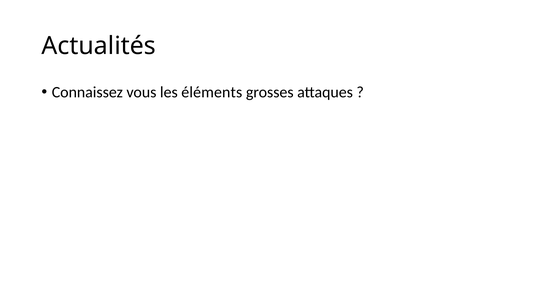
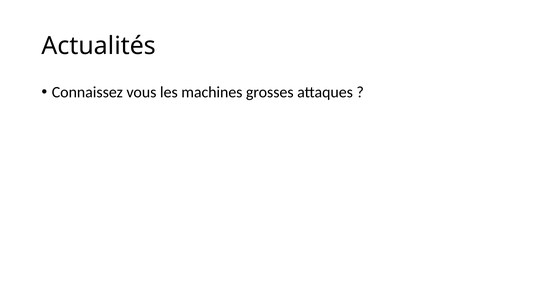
éléments: éléments -> machines (212, 92)
